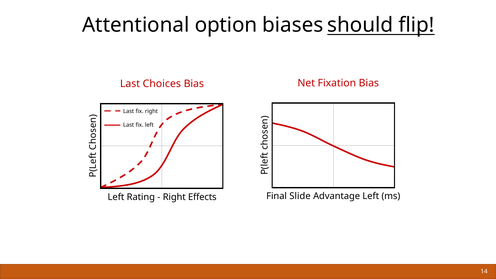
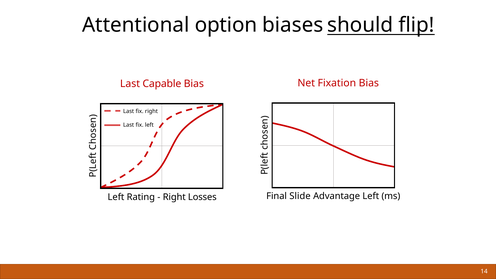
Choices: Choices -> Capable (162, 84)
Effects: Effects -> Losses (202, 197)
